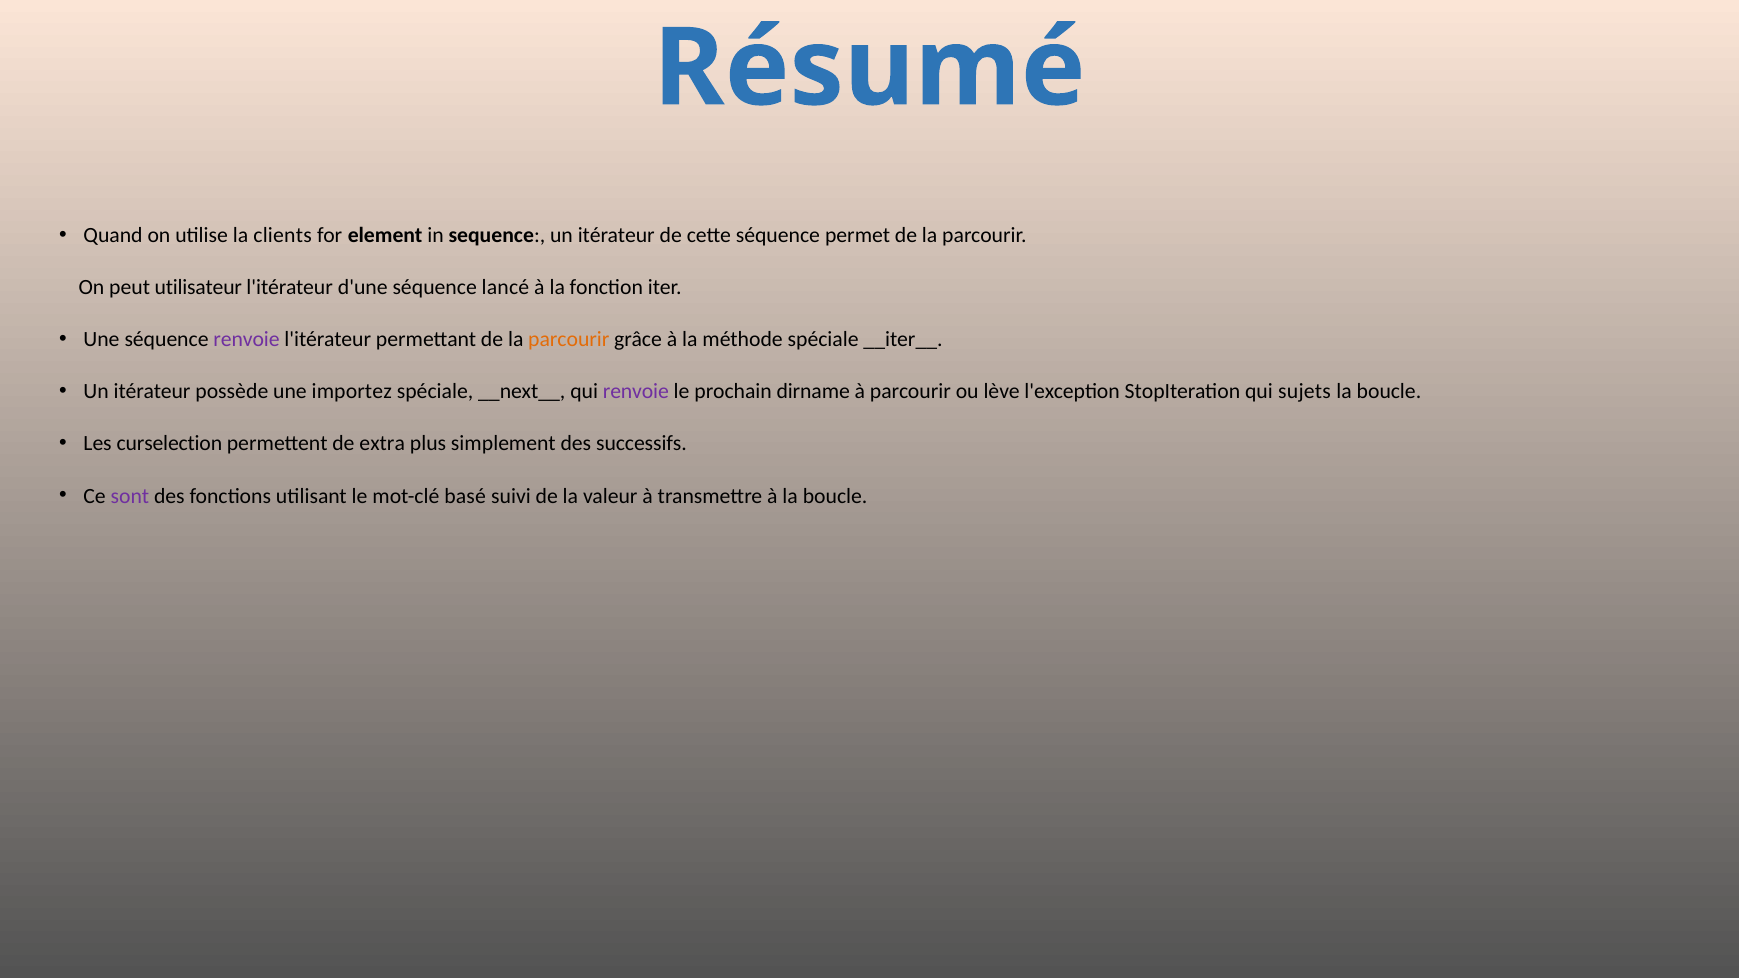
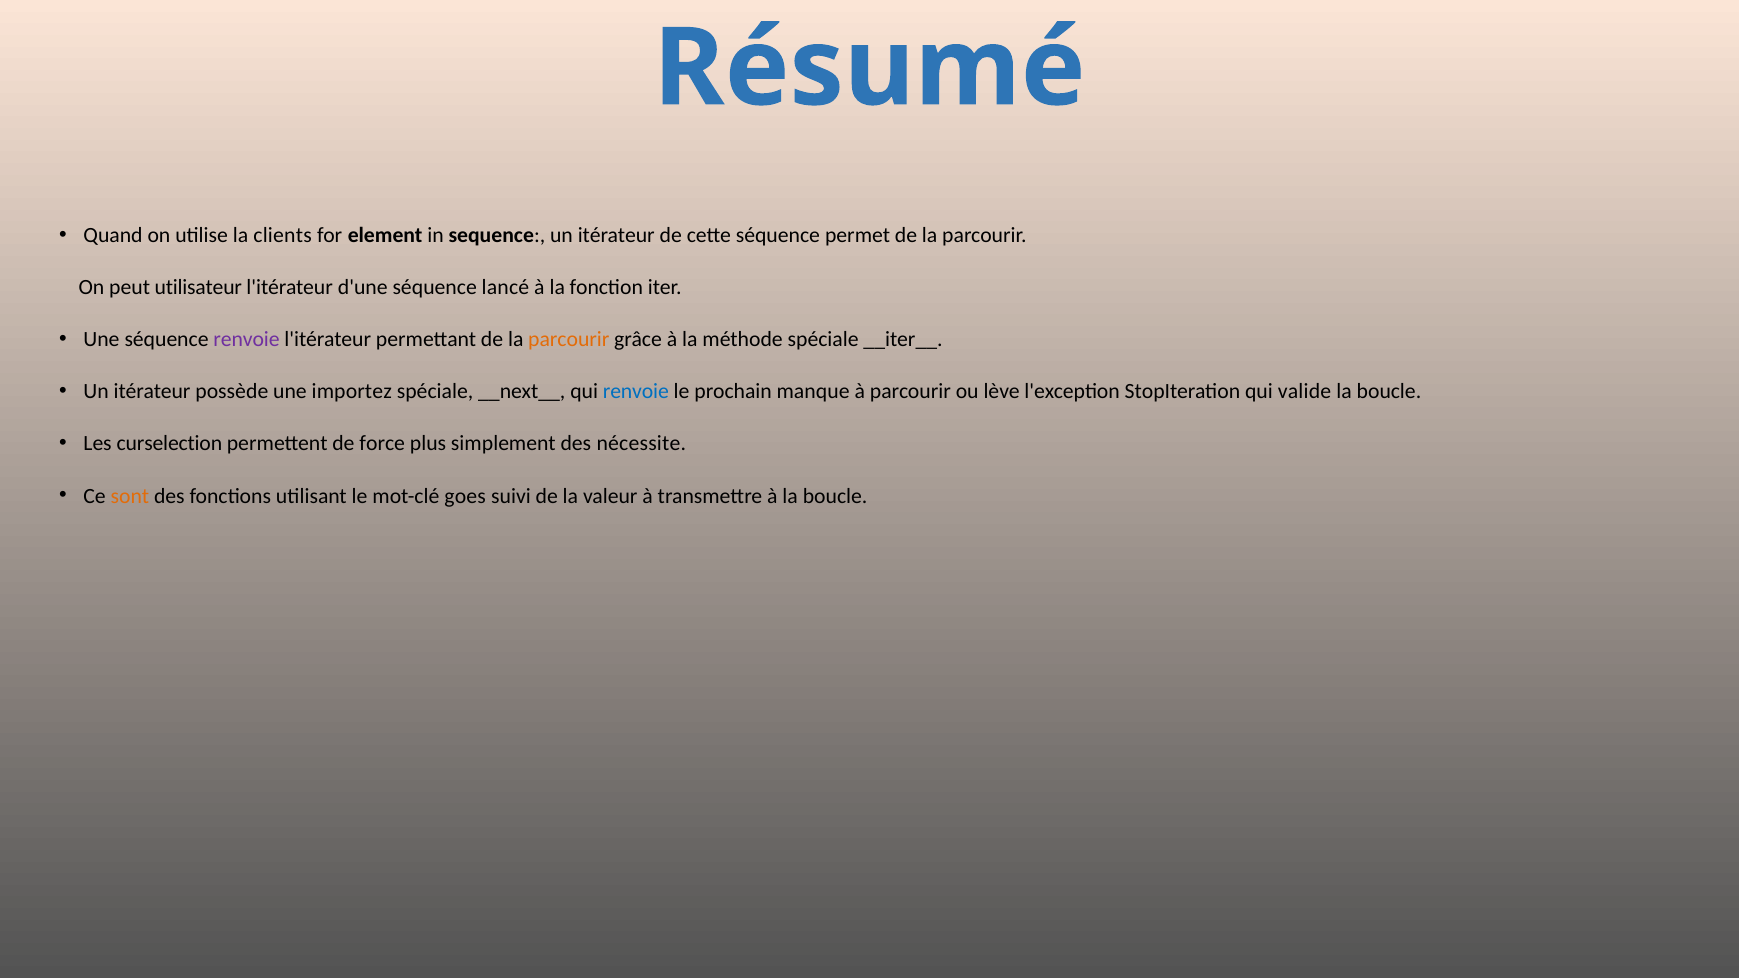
renvoie colour: purple -> blue (636, 392)
dirname: dirname -> manque (813, 392)
sujets: sujets -> valide (1305, 392)
extra: extra -> force (382, 444)
successifs: successifs -> nécessite (641, 444)
sont colour: purple -> orange (130, 496)
basé: basé -> goes (465, 496)
